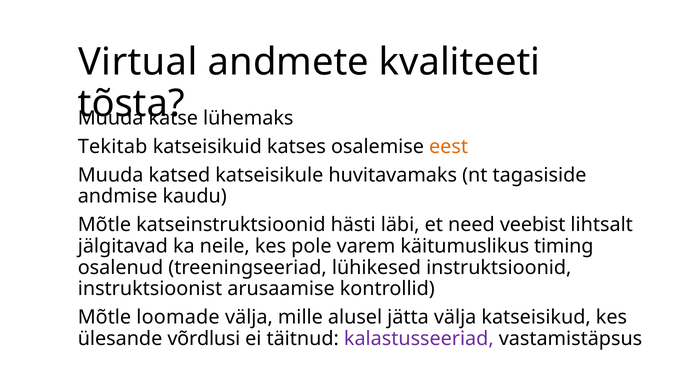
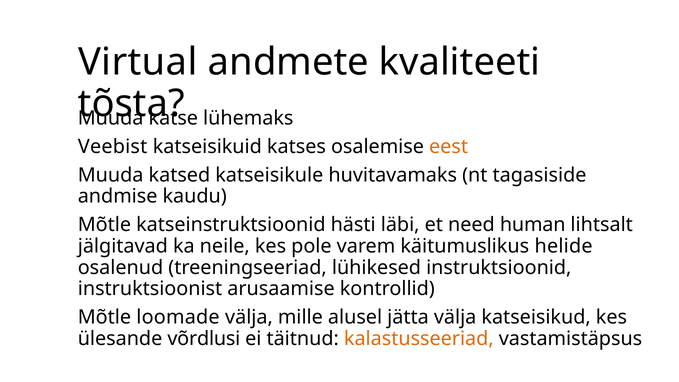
Tekitab: Tekitab -> Veebist (113, 147)
veebist: veebist -> human (533, 225)
timing: timing -> helide (564, 246)
kalastusseeriad colour: purple -> orange (419, 339)
